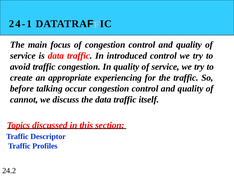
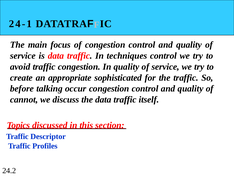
introduced: introduced -> techniques (127, 56)
experiencing: experiencing -> sophisticated (118, 77)
